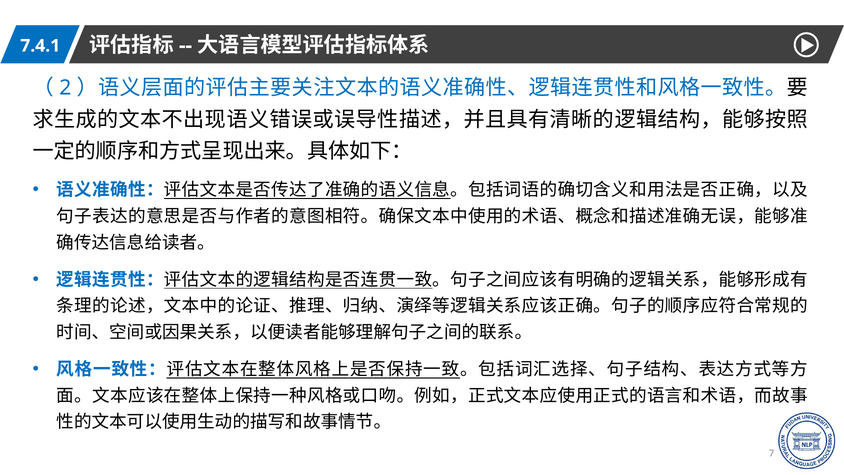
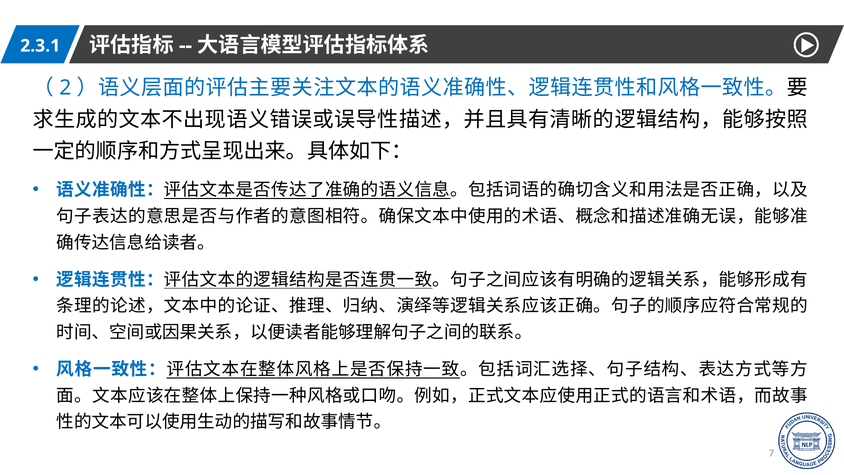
7.4.1: 7.4.1 -> 2.3.1 (40, 46)
